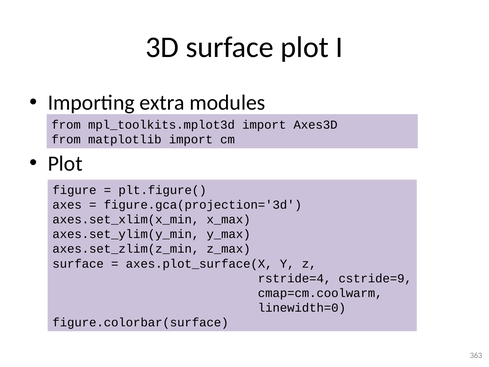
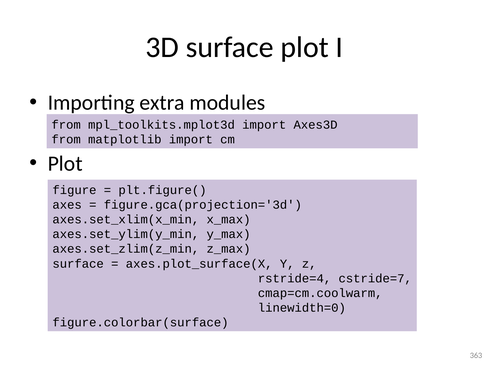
cstride=9: cstride=9 -> cstride=7 (375, 278)
